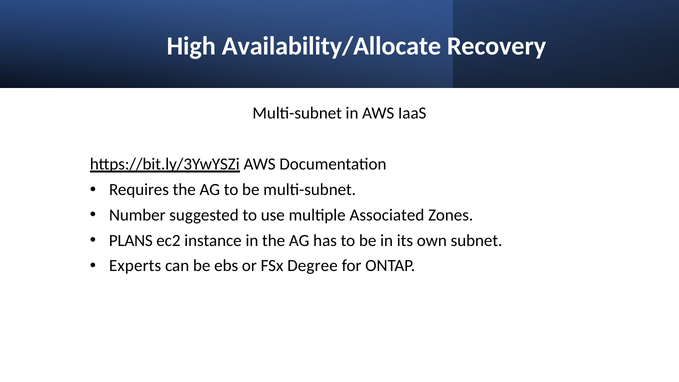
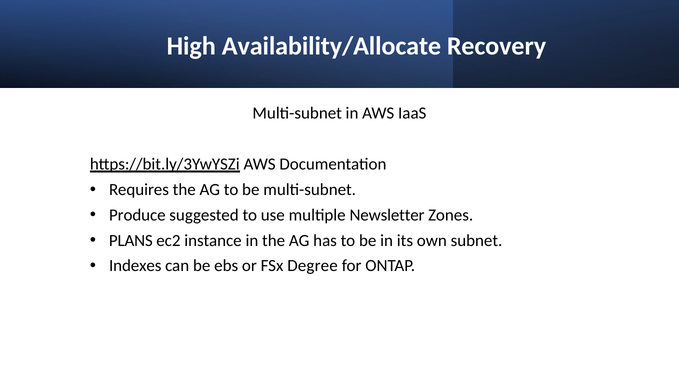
Number: Number -> Produce (137, 215)
Associated: Associated -> Newsletter (387, 215)
Experts: Experts -> Indexes (135, 266)
